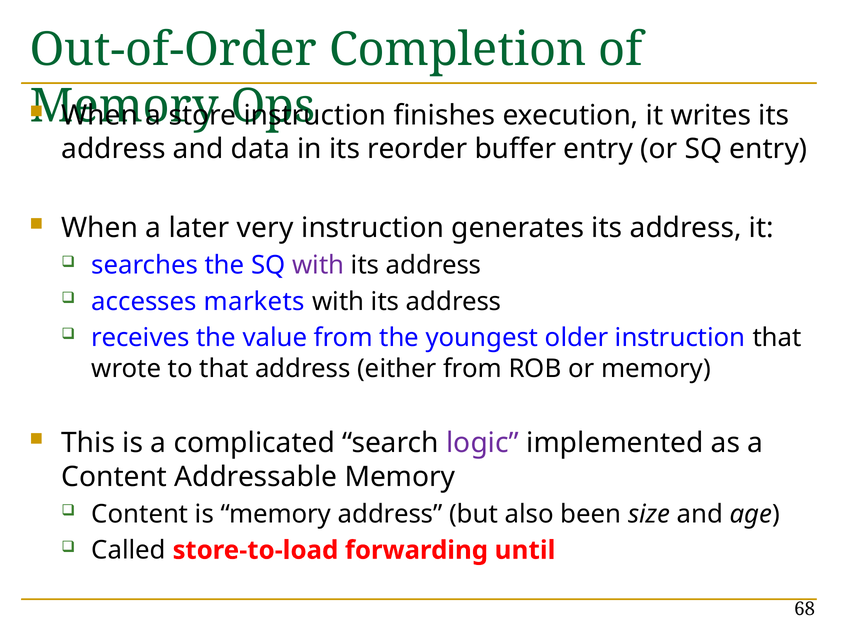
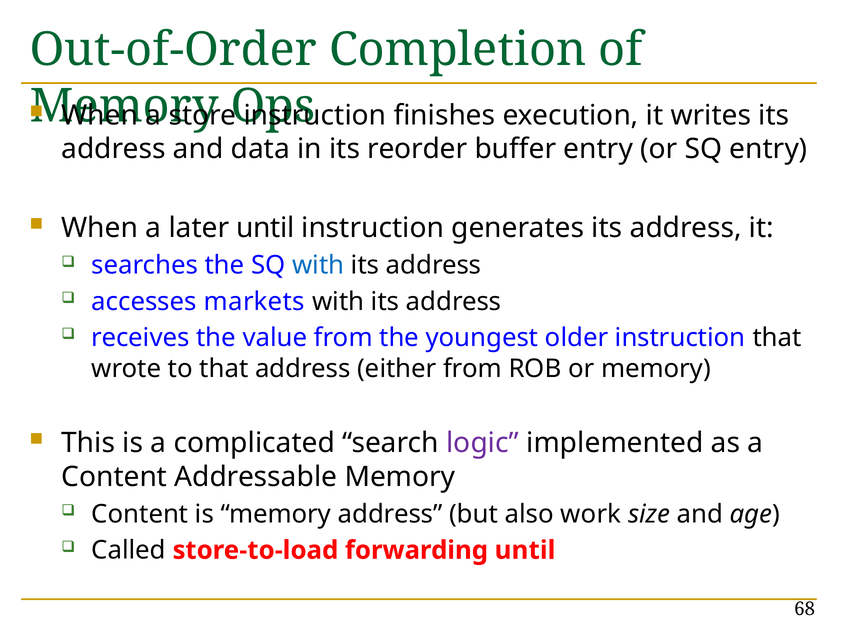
later very: very -> until (265, 228)
with colour: purple -> blue (318, 265)
been: been -> work (591, 514)
